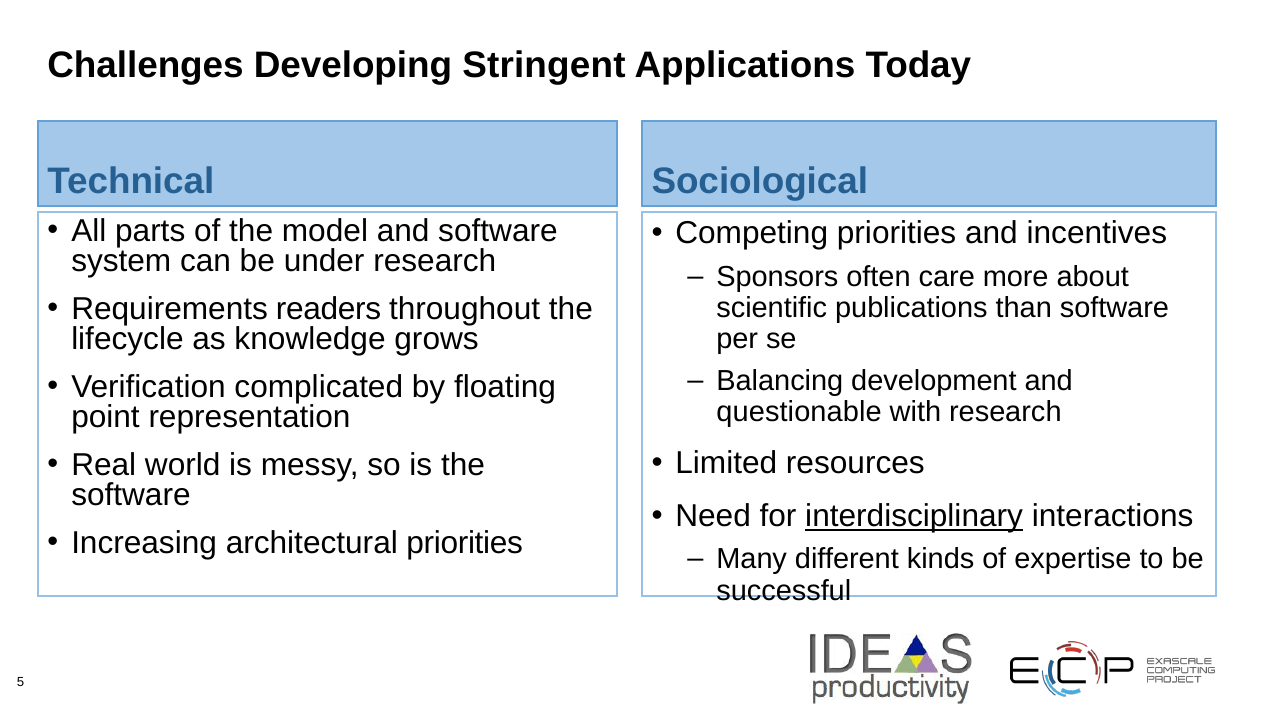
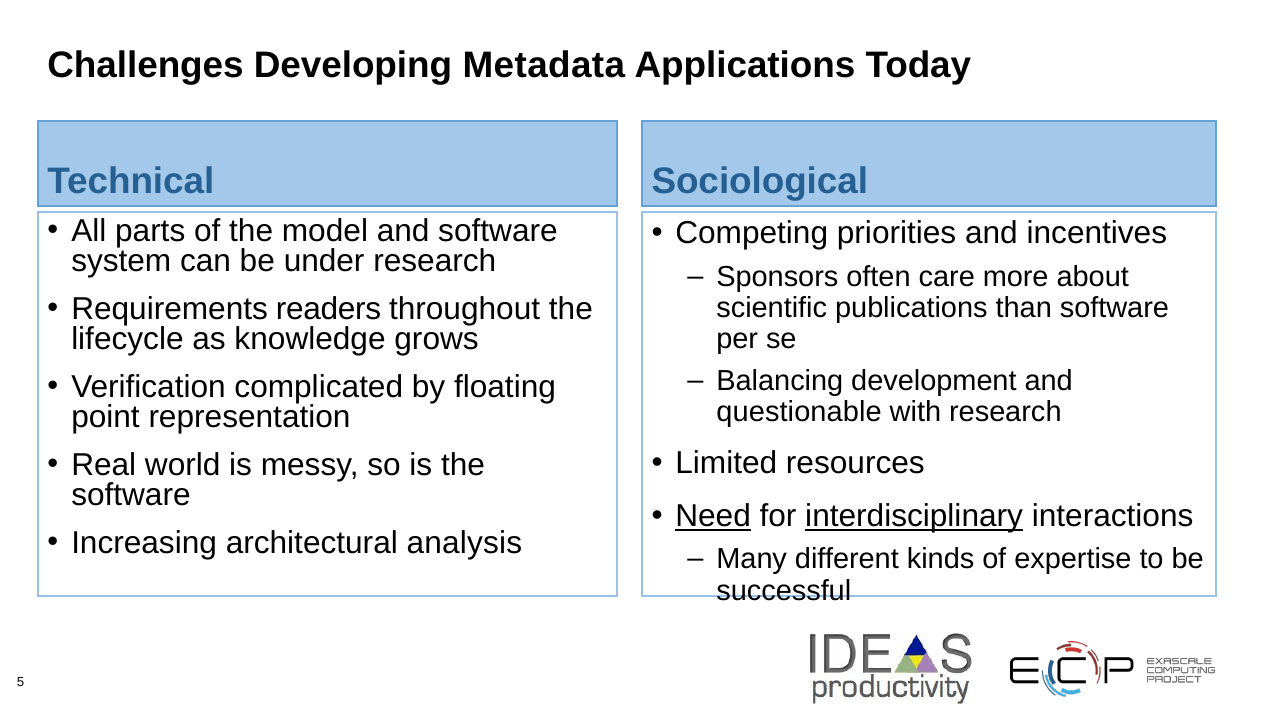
Stringent: Stringent -> Metadata (544, 65)
Need underline: none -> present (713, 516)
architectural priorities: priorities -> analysis (464, 543)
